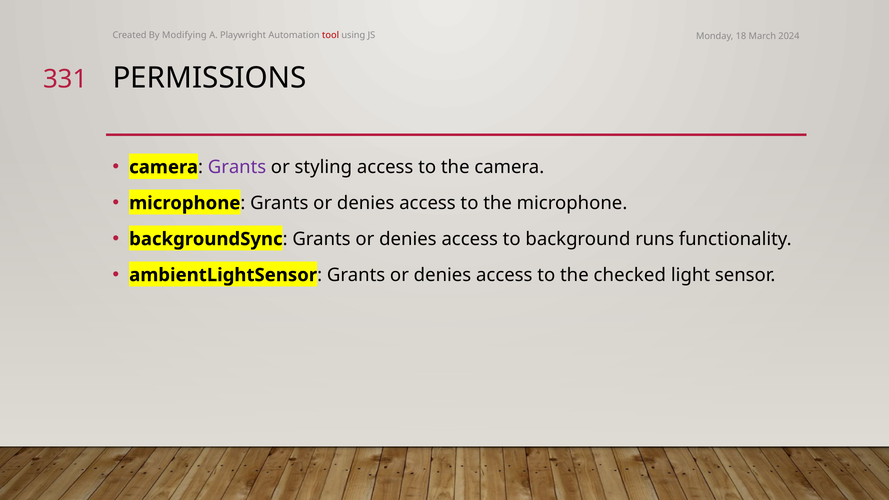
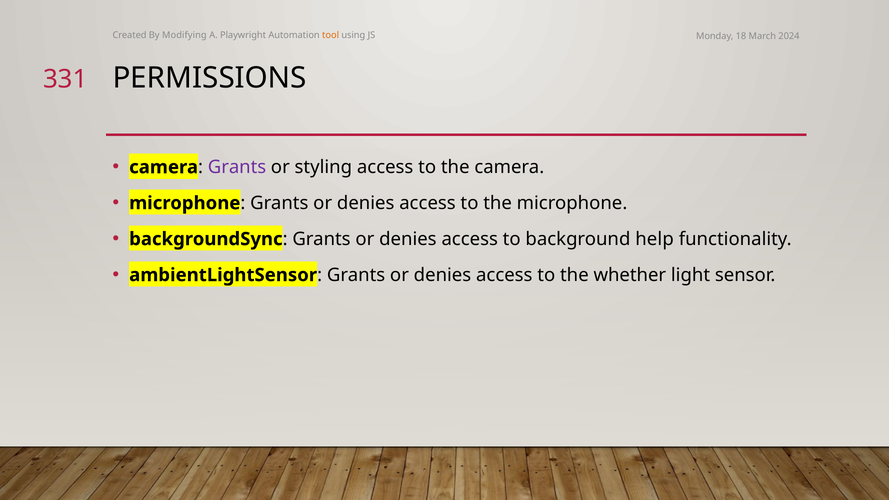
tool colour: red -> orange (331, 35)
runs: runs -> help (655, 239)
checked: checked -> whether (630, 275)
